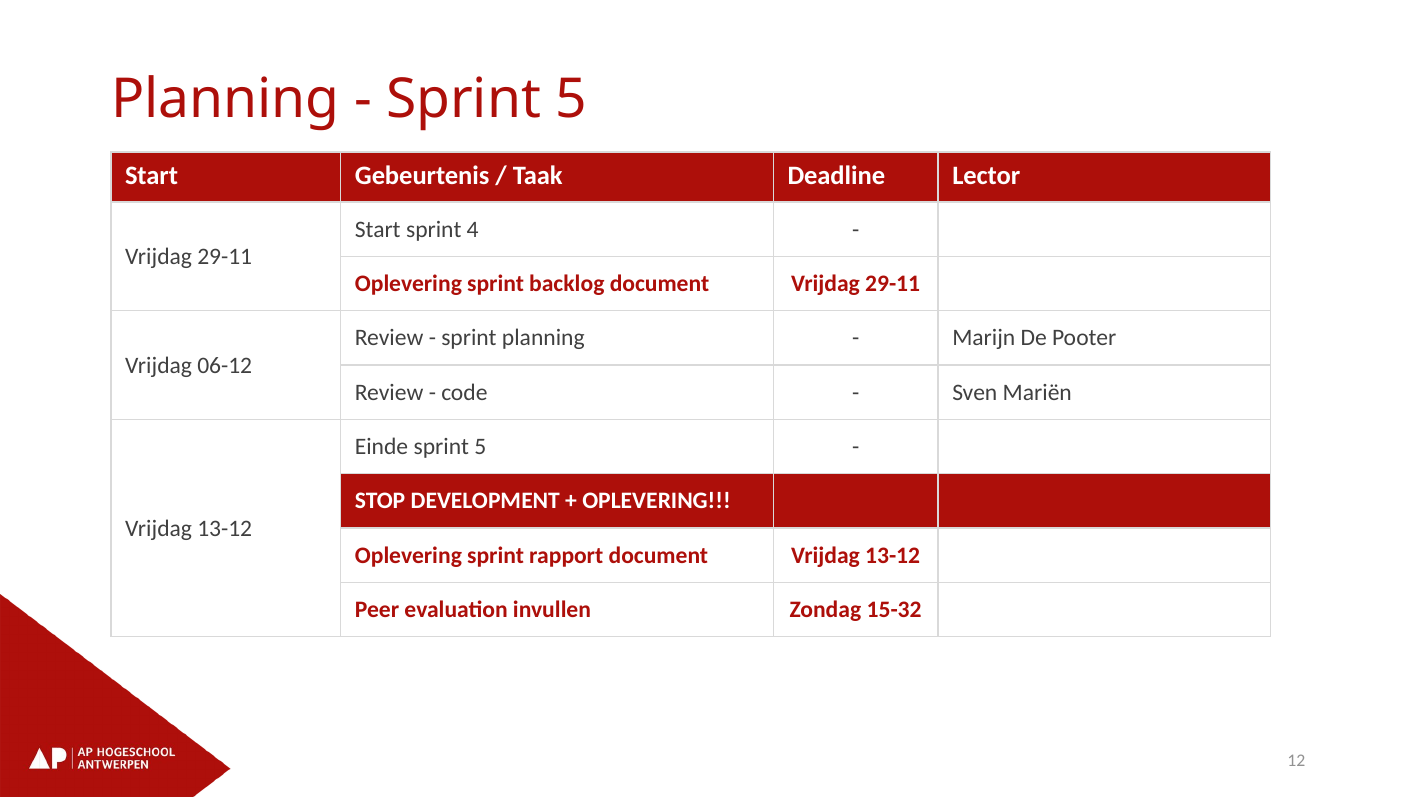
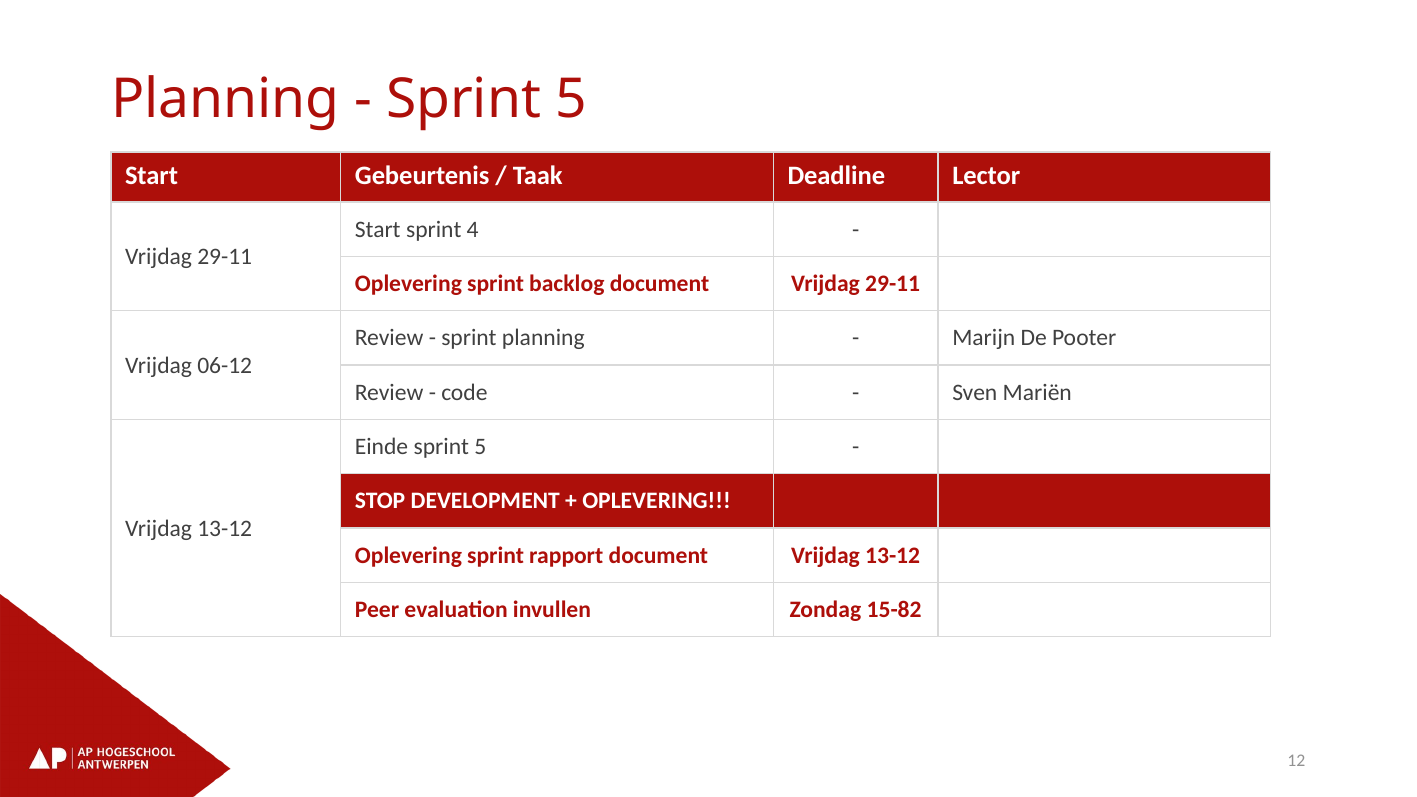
15-32: 15-32 -> 15-82 (894, 610)
